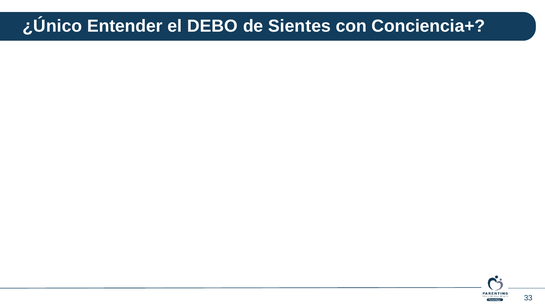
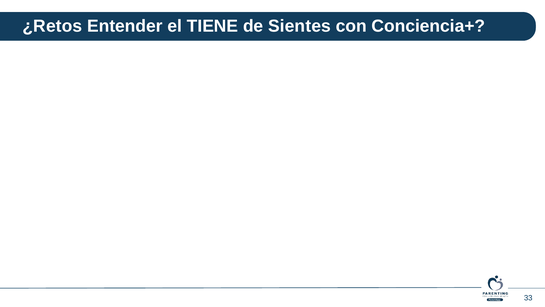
¿Único: ¿Único -> ¿Retos (52, 26)
DEBO: DEBO -> TIENE (213, 26)
